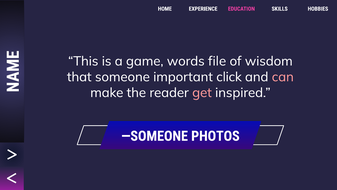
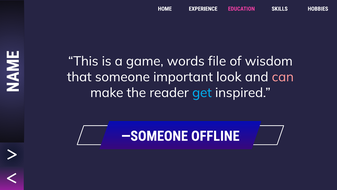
click: click -> look (229, 77)
get colour: pink -> light blue (202, 92)
PHOTOS: PHOTOS -> OFFLINE (215, 136)
